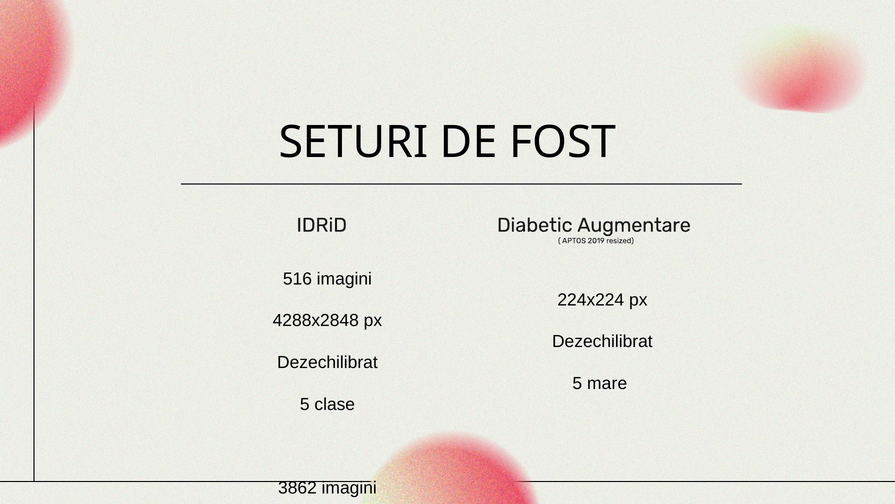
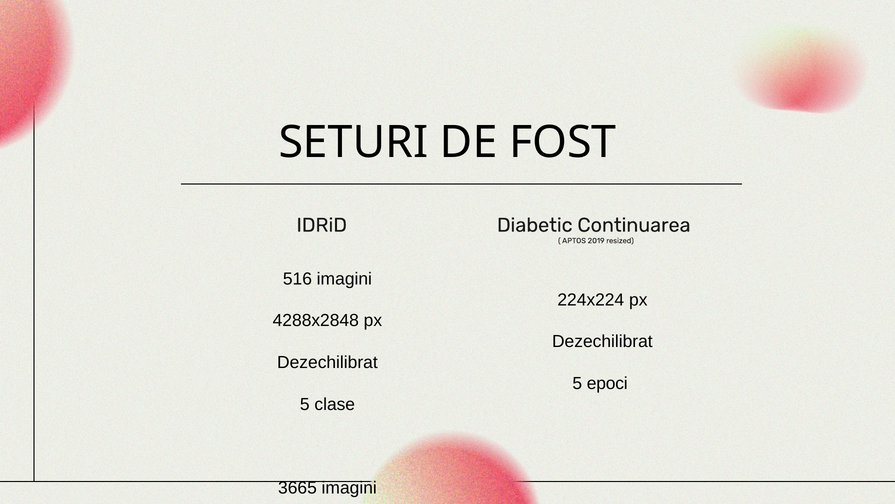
Augmentare: Augmentare -> Continuarea (634, 225)
mare: mare -> epoci (607, 383)
3862: 3862 -> 3665 (297, 488)
